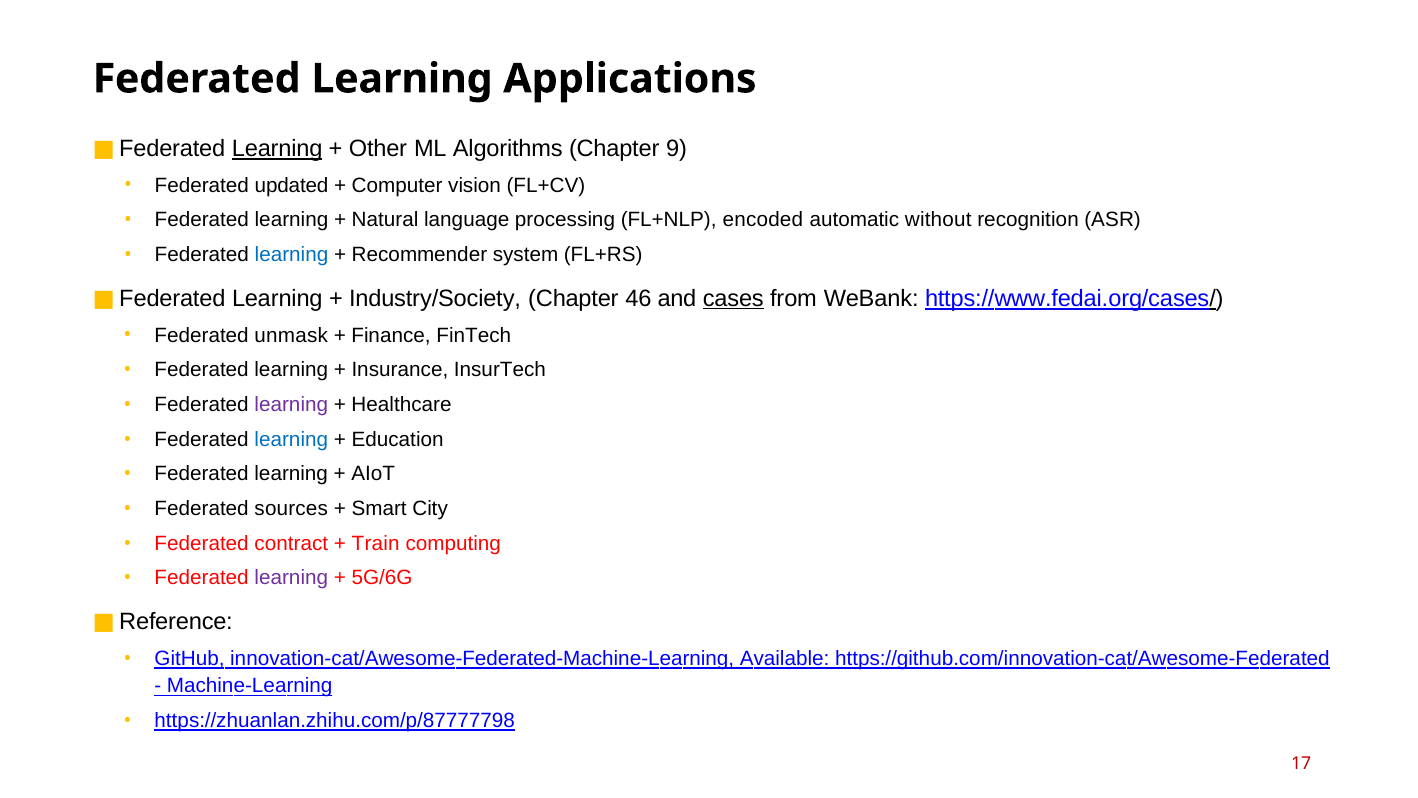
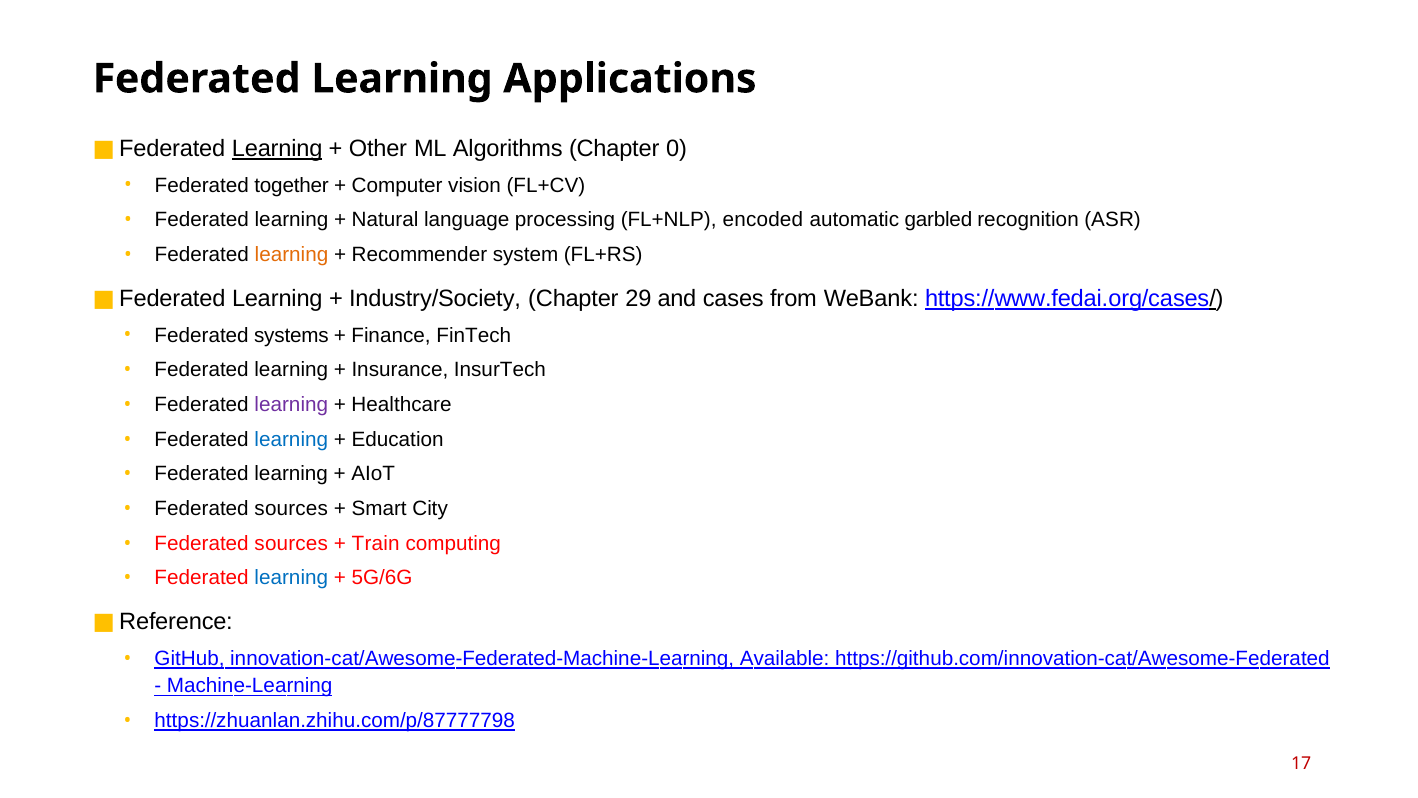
9: 9 -> 0 (676, 149)
updated: updated -> together (292, 185)
without: without -> garbled (938, 220)
learning colour: blue -> orange (292, 255)
46: 46 -> 29 (638, 298)
cases underline: present -> none (733, 298)
unmask: unmask -> systems (291, 335)
contract: contract -> sources (291, 543)
learning colour: purple -> blue (291, 578)
